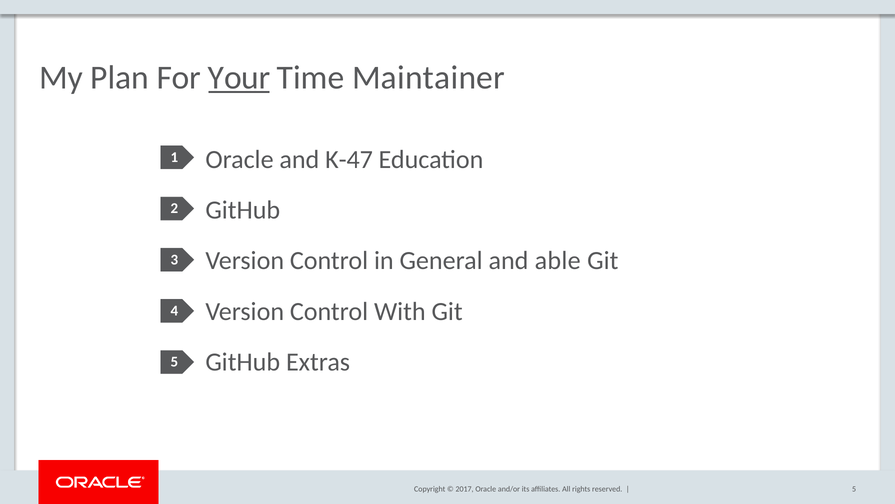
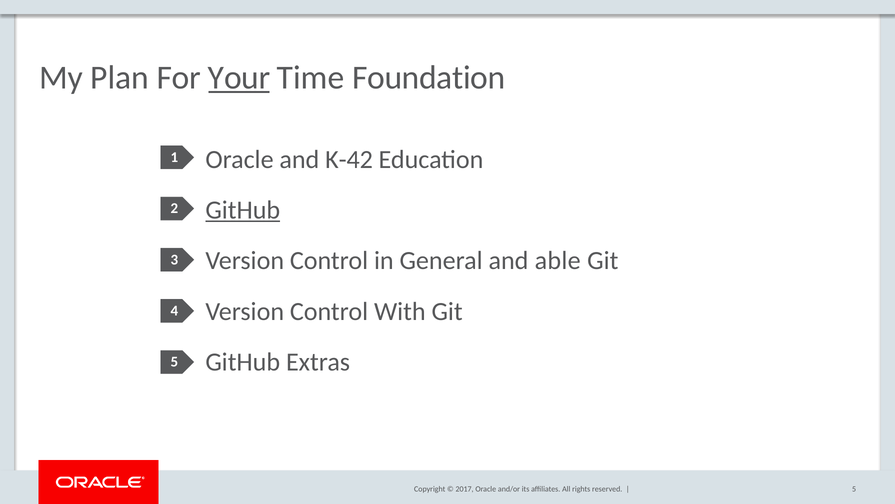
Maintainer: Maintainer -> Foundation (429, 78)
K-47: K-47 -> K-42 (349, 159)
GitHub underline: none -> present (243, 210)
